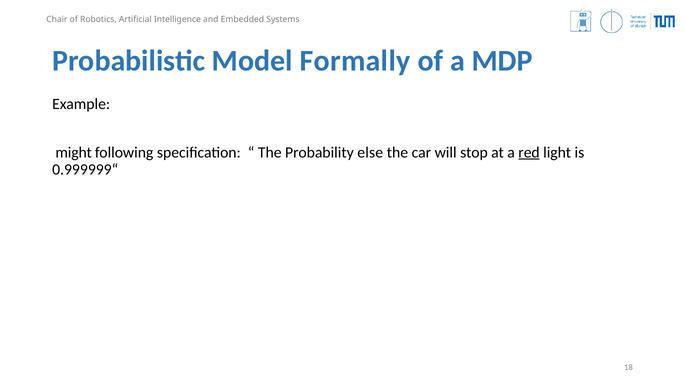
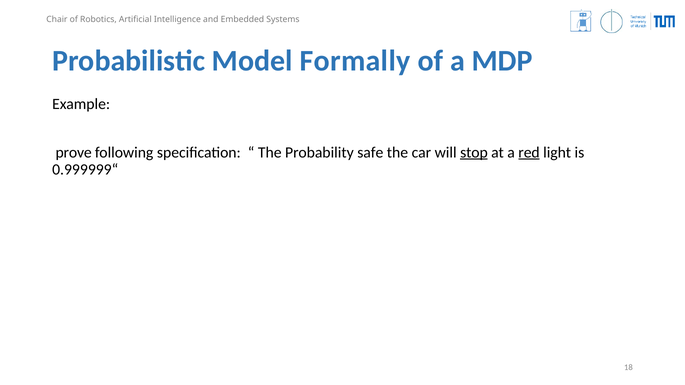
might: might -> prove (74, 153)
else: else -> safe (370, 153)
stop underline: none -> present (474, 153)
